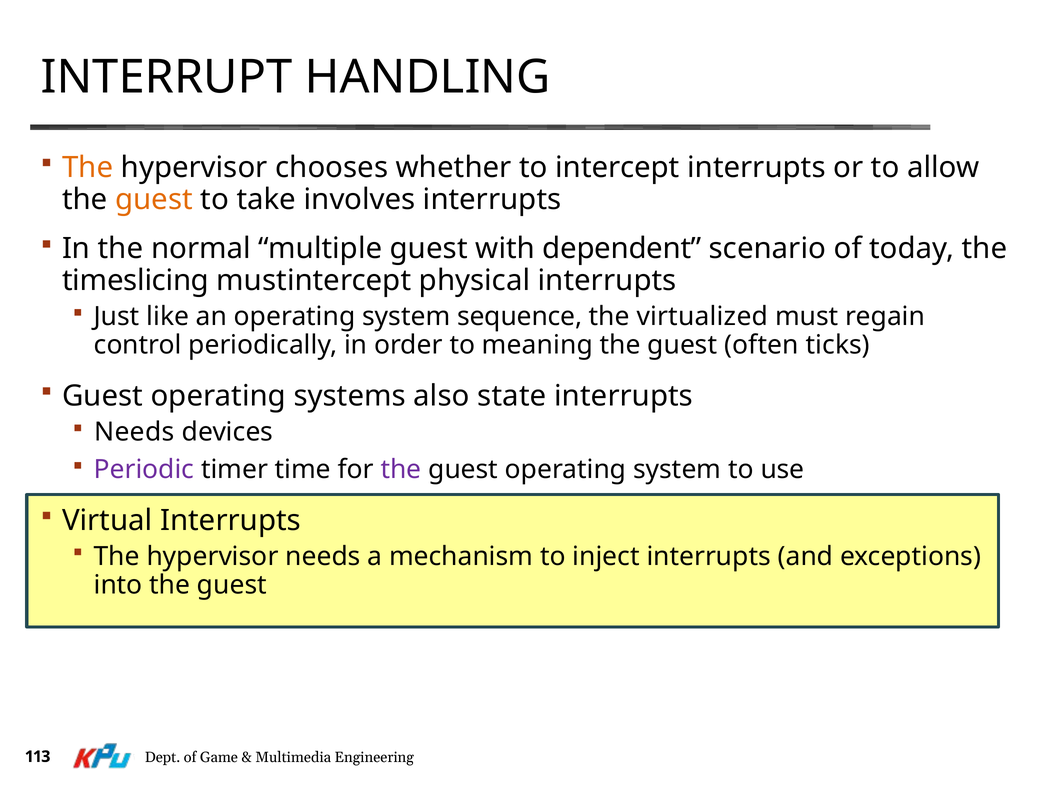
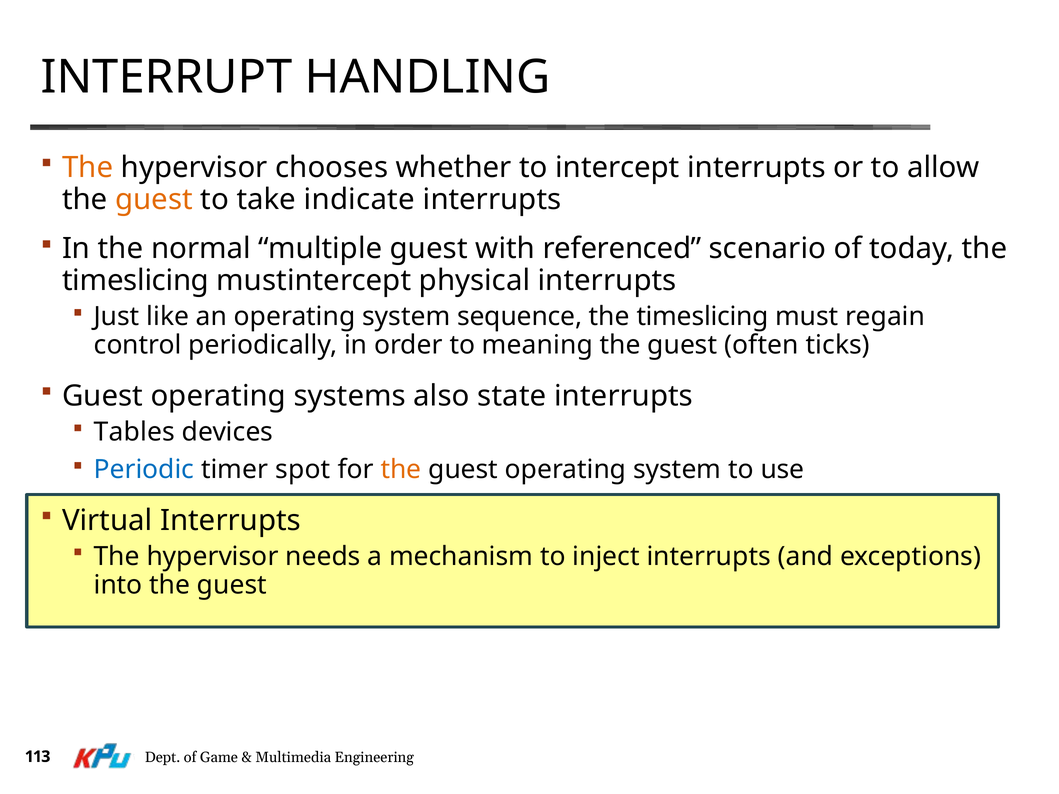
involves: involves -> indicate (359, 199)
dependent: dependent -> referenced (622, 249)
virtualized: virtualized -> timeslicing (703, 317)
Needs: Needs -> Tables (134, 432)
Periodic colour: purple -> blue (144, 470)
time: time -> spot (303, 470)
the colour: purple -> orange (401, 470)
